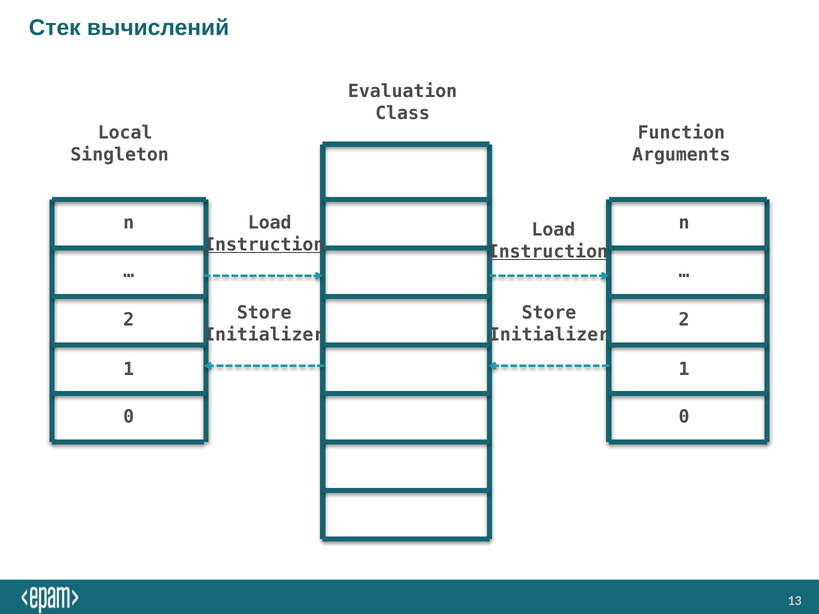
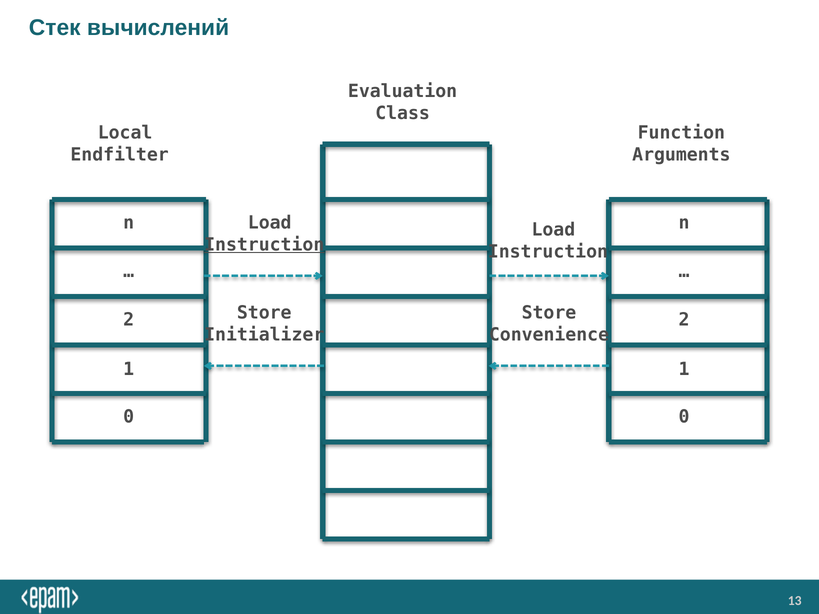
Singleton: Singleton -> Endfilter (120, 155)
Instruction underline: present -> none (548, 252)
Initializer: Initializer -> Convenience (549, 335)
